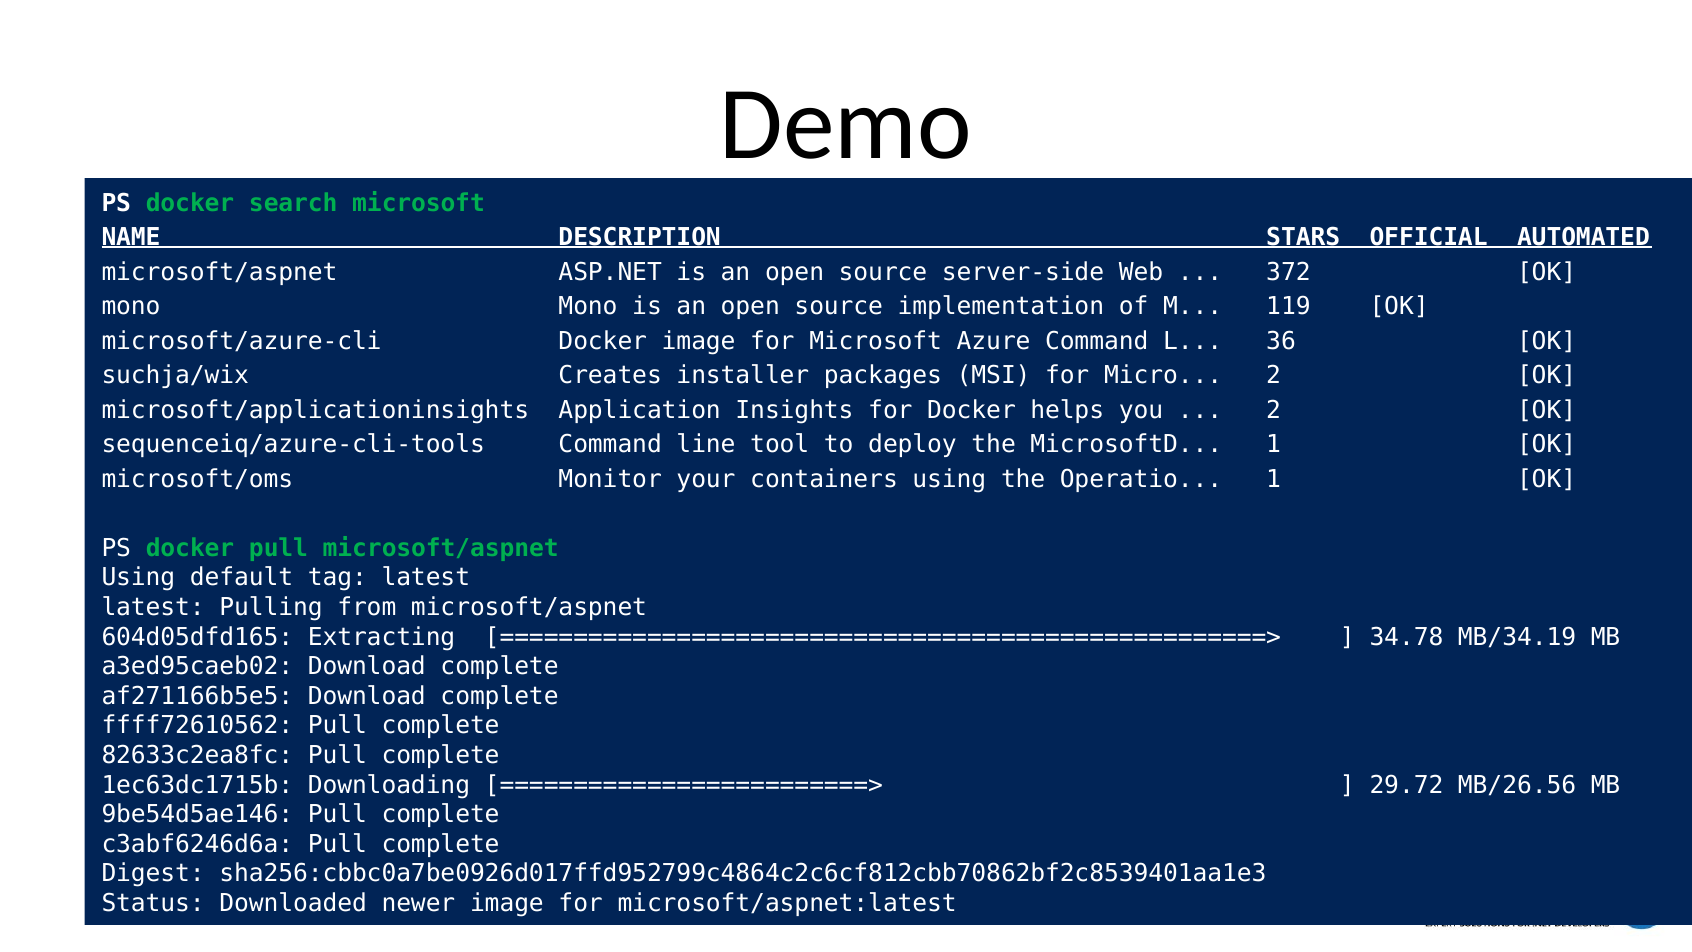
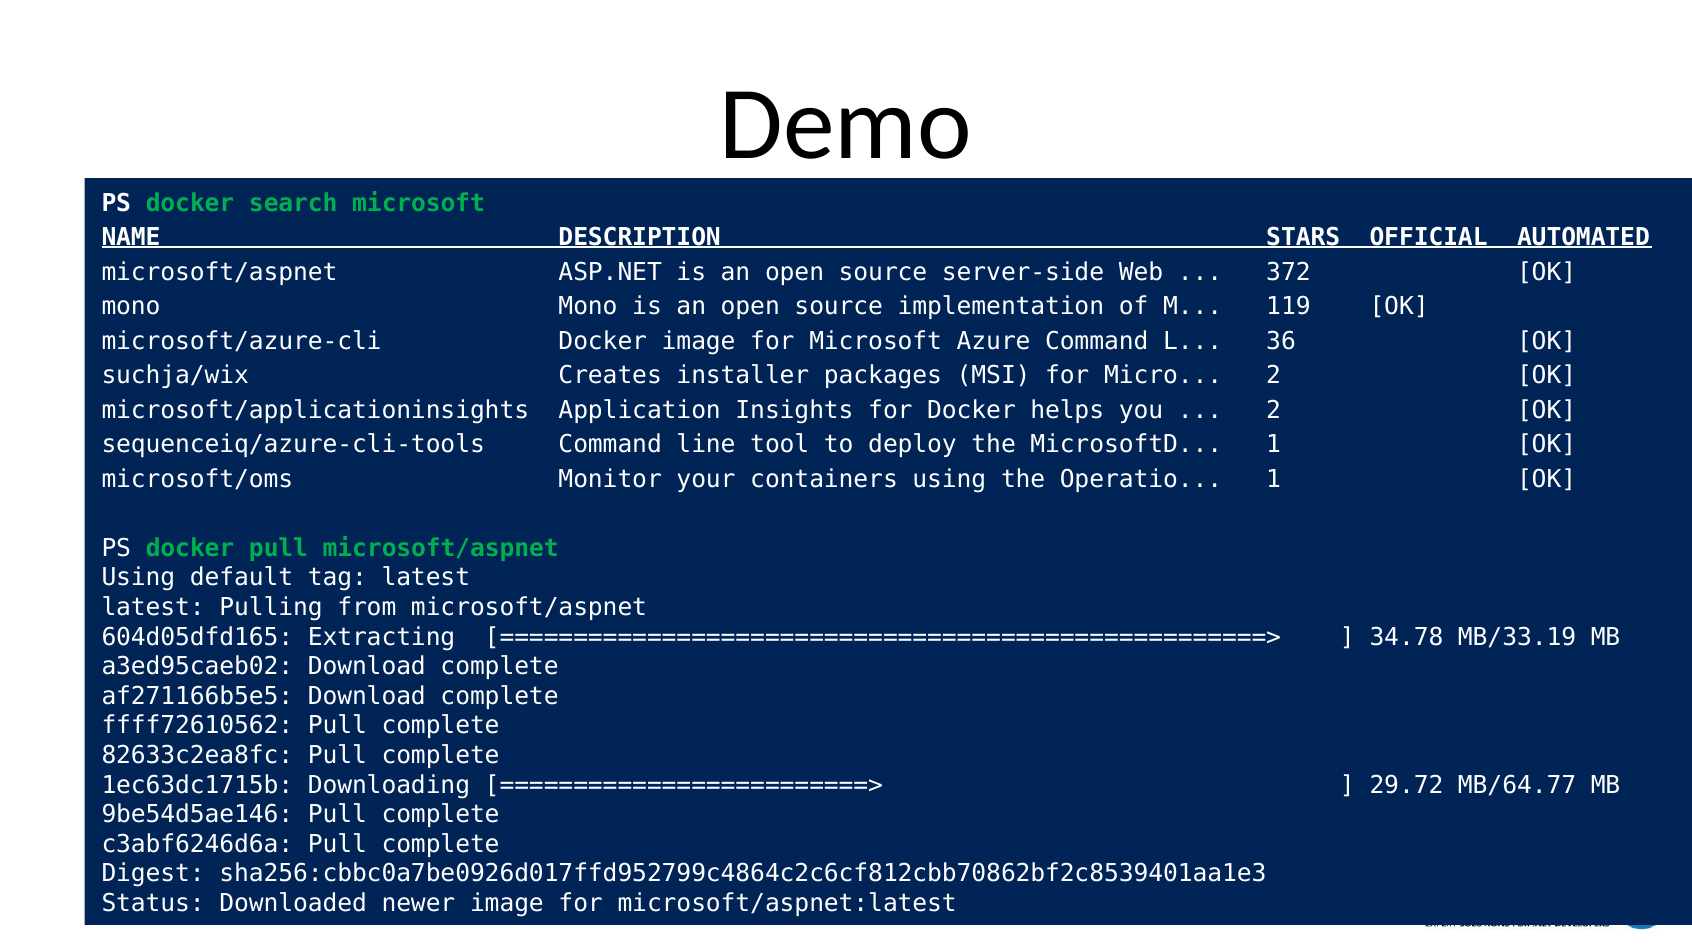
MB/34.19: MB/34.19 -> MB/33.19 (1517, 637)
MB/26.56: MB/26.56 -> MB/64.77 (1517, 785)
